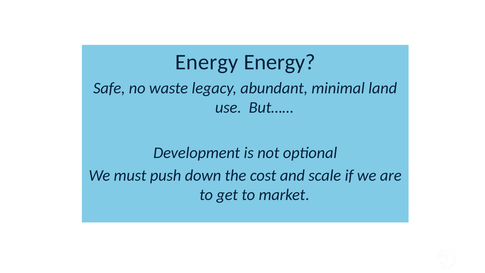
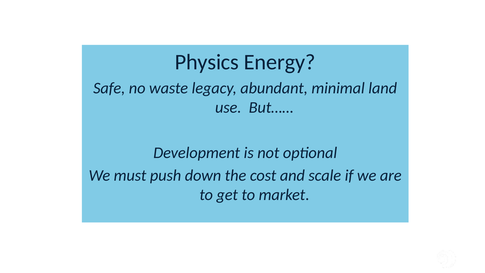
Energy: Energy -> Physics (207, 62)
